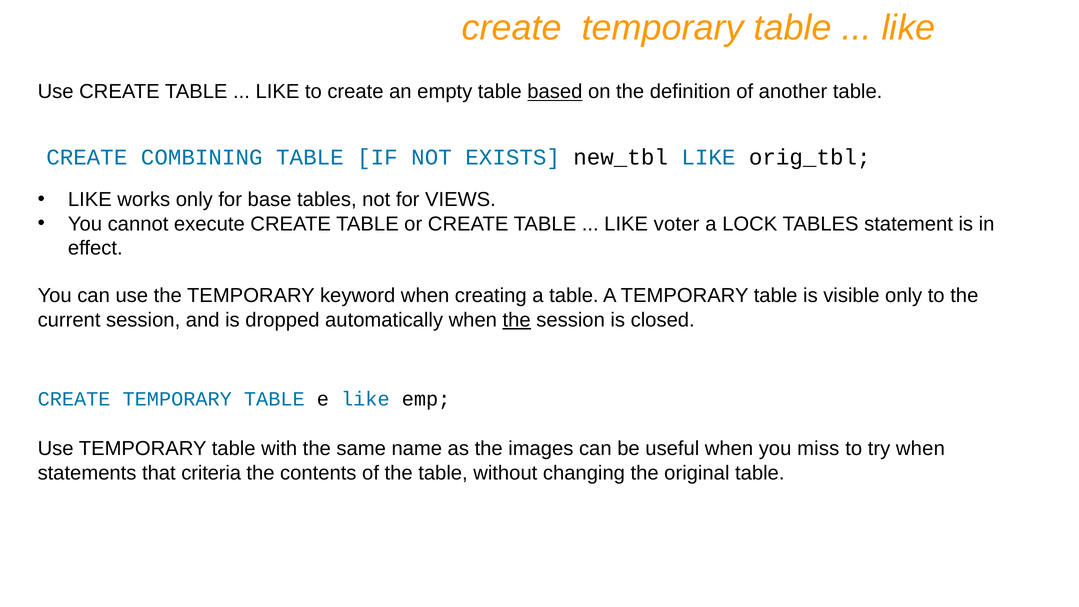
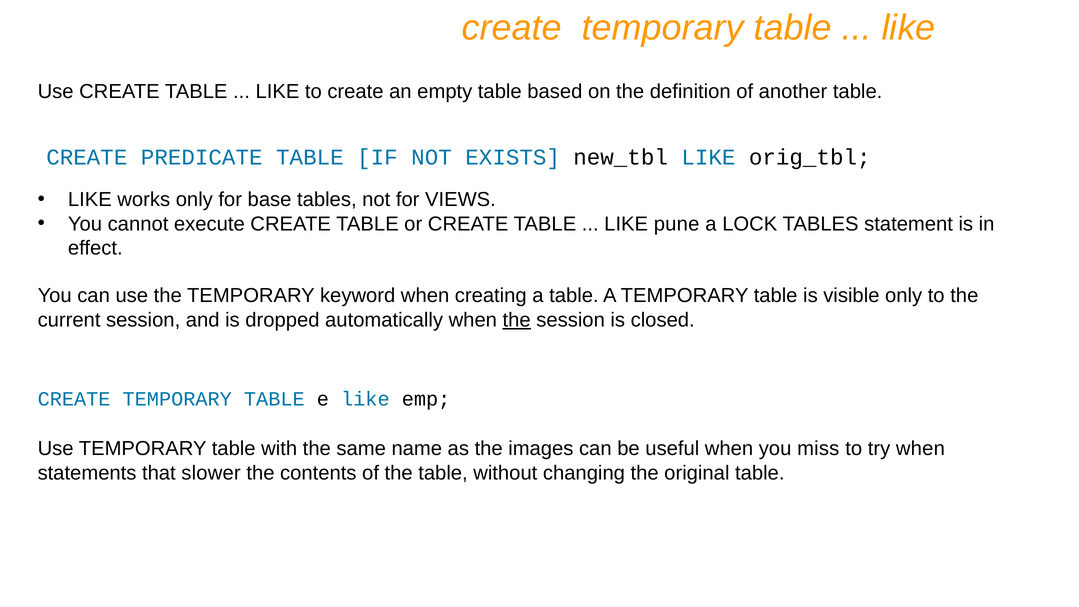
based underline: present -> none (555, 92)
COMBINING: COMBINING -> PREDICATE (202, 157)
voter: voter -> pune (677, 224)
criteria: criteria -> slower (211, 473)
